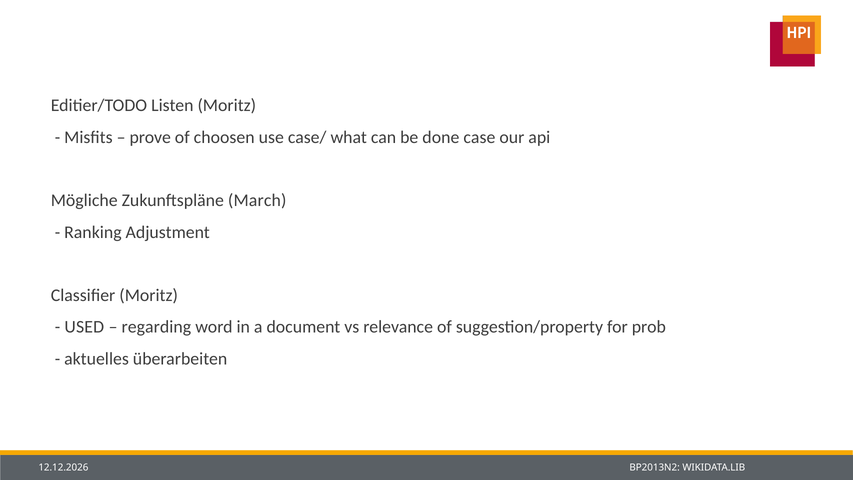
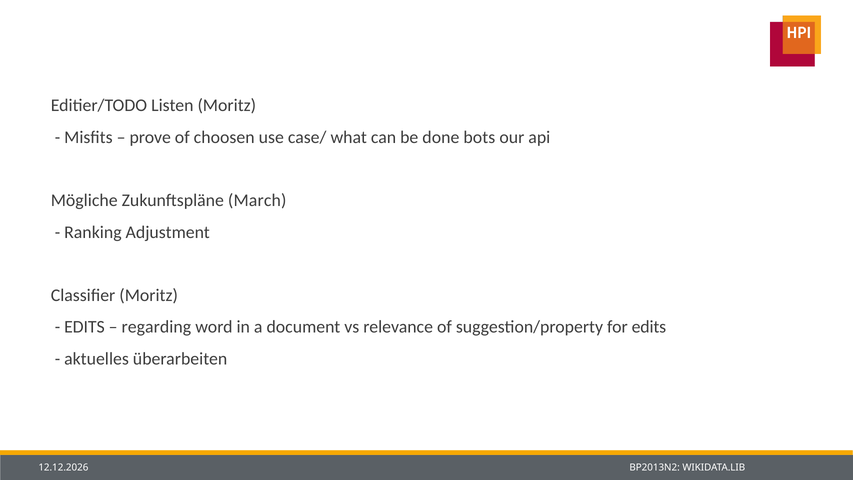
case: case -> bots (479, 137)
USED: USED -> EDITS (84, 327)
for prob: prob -> edits (649, 327)
